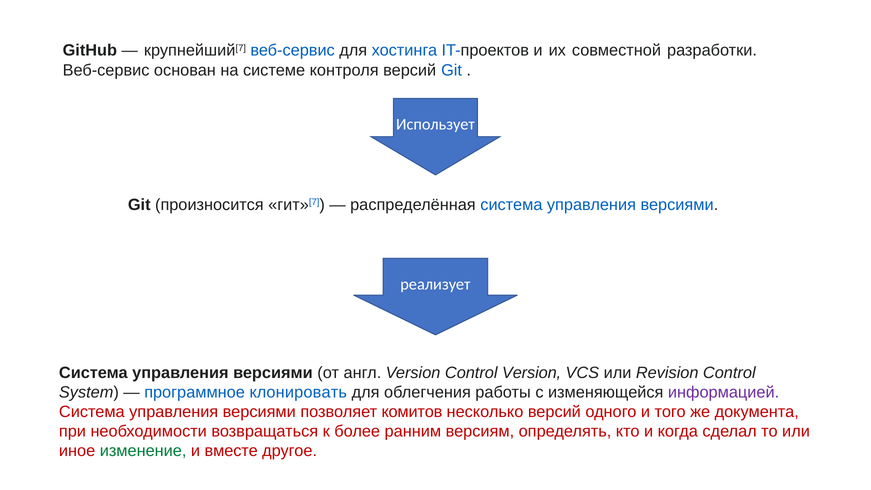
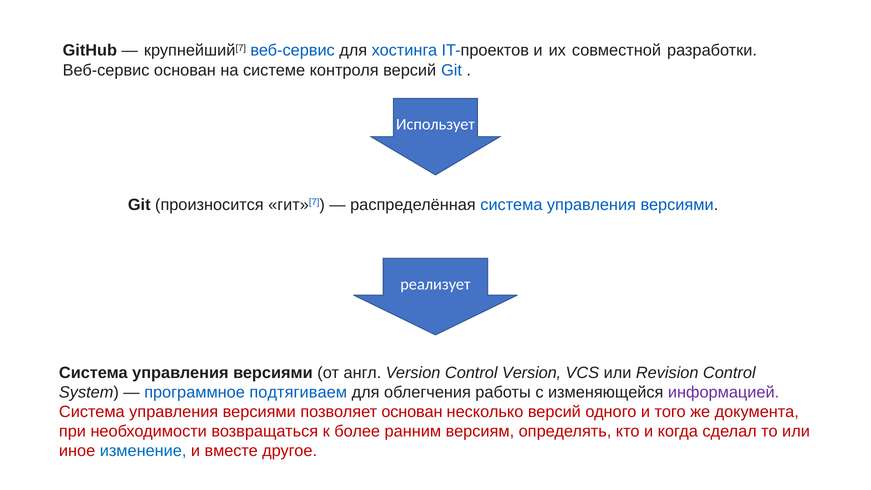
клонировать: клонировать -> подтягиваем (298, 392)
позволяет комитов: комитов -> основан (412, 412)
изменение colour: green -> blue (143, 451)
